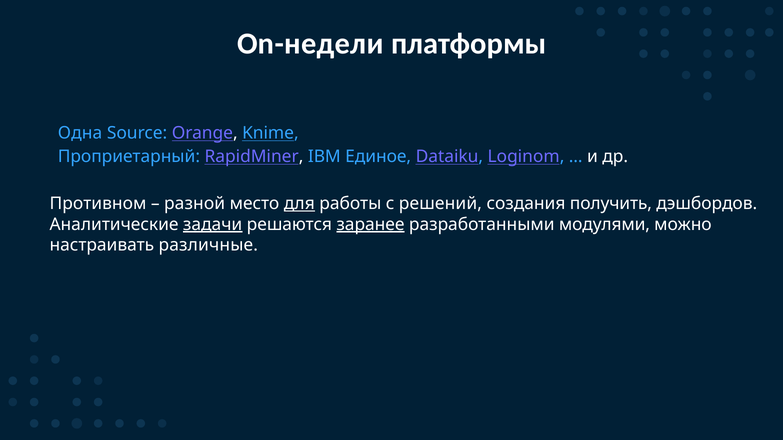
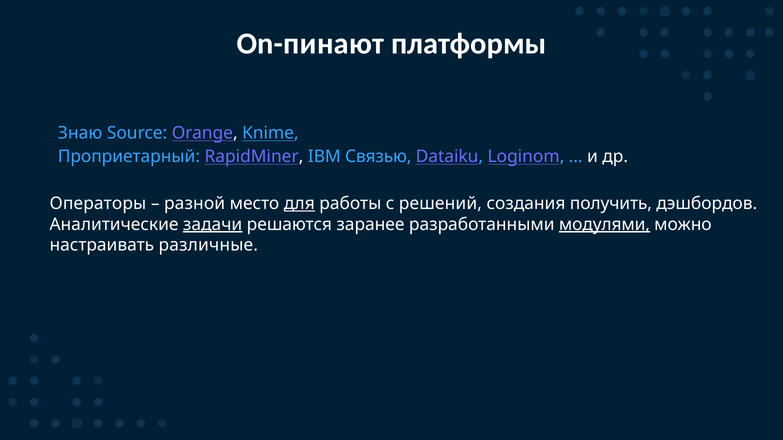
On-недели: On-недели -> On-пинают (310, 44)
Одна: Одна -> Знаю (80, 133)
Единое: Единое -> Связью (378, 157)
Противном: Противном -> Операторы (98, 204)
заранее underline: present -> none (370, 225)
модулями underline: none -> present (604, 225)
